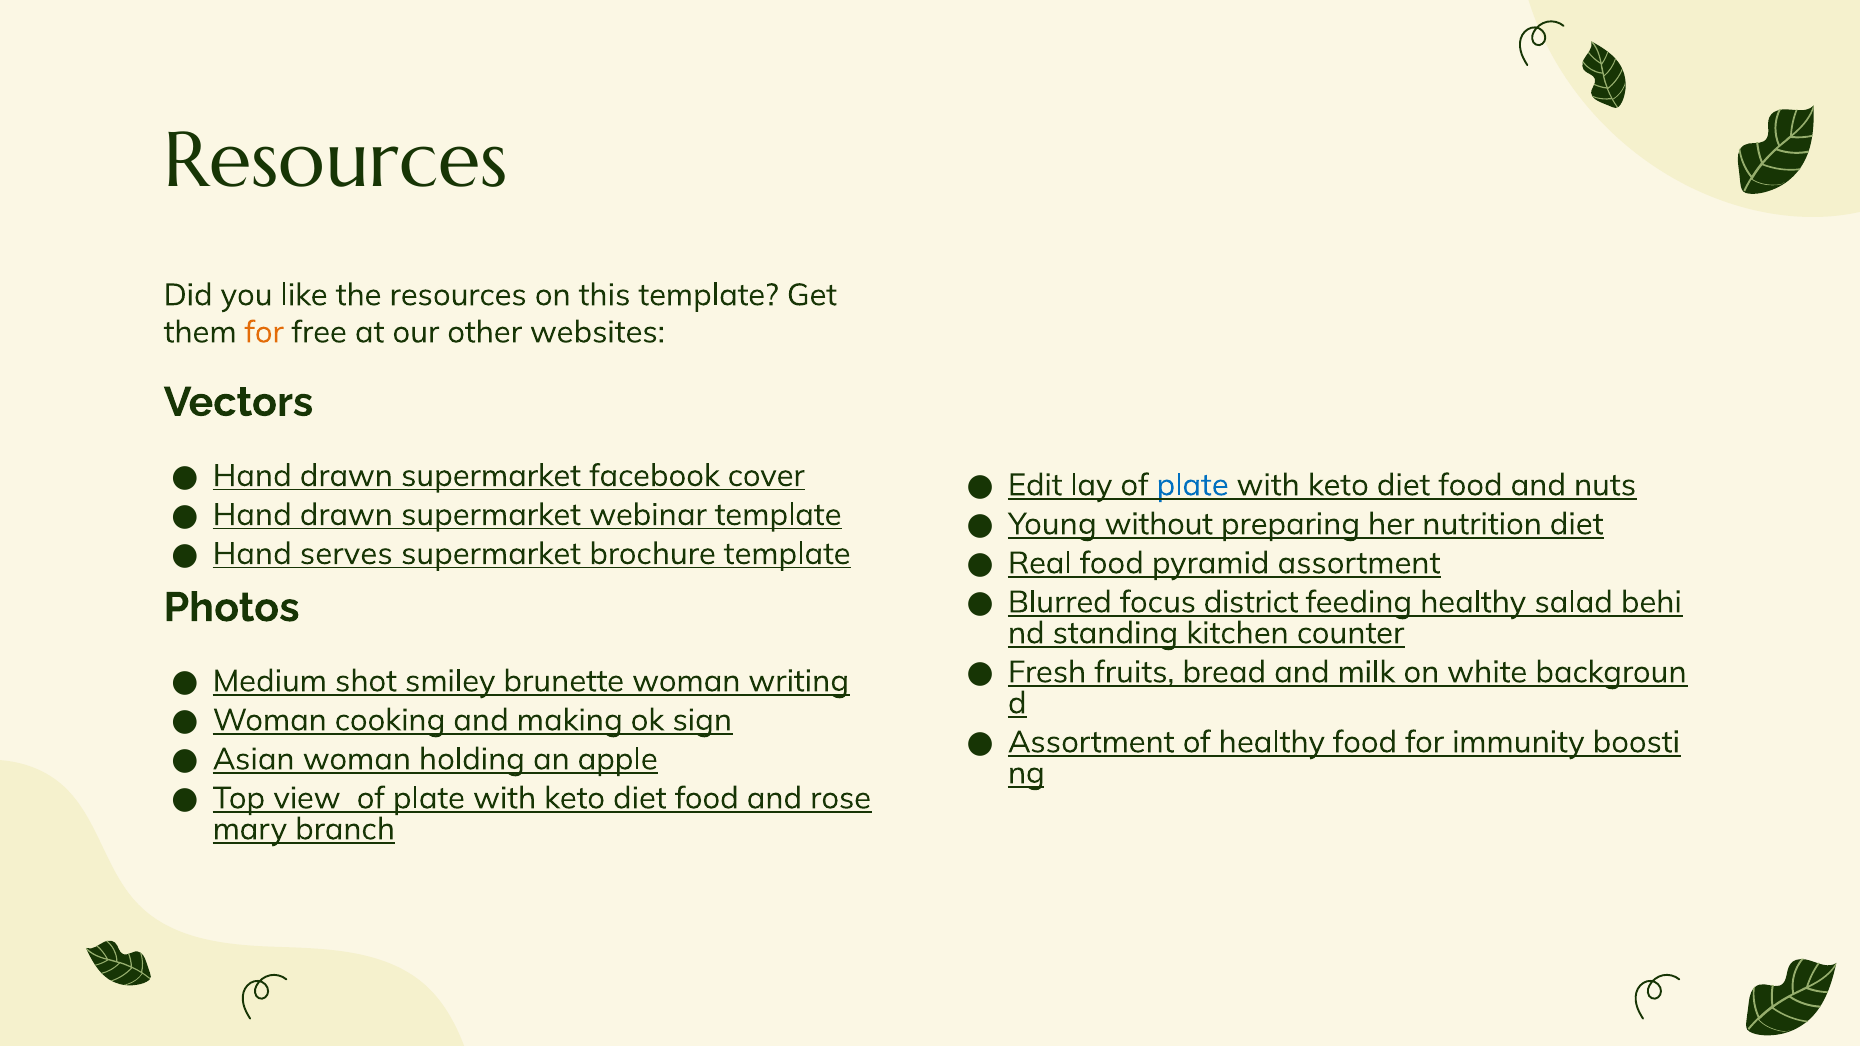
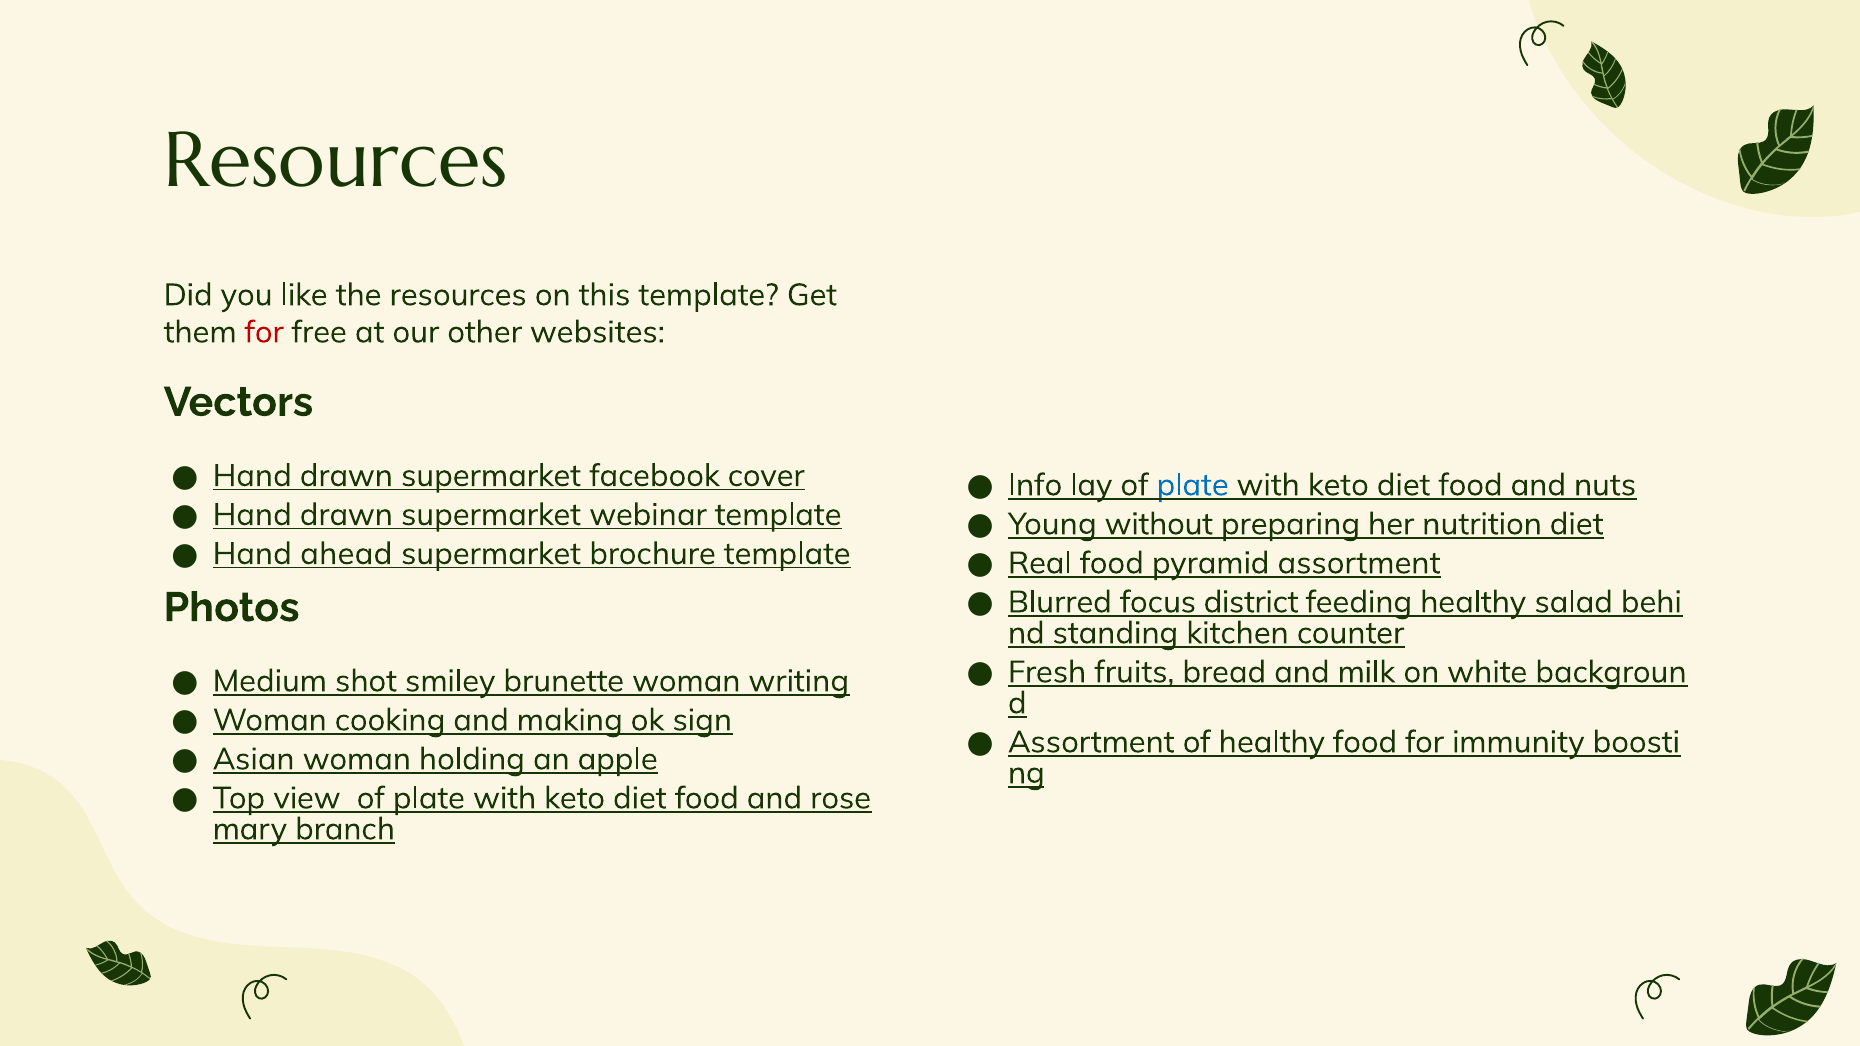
for colour: orange -> red (264, 332)
Edit: Edit -> Info (1035, 485)
serves: serves -> ahead (346, 554)
